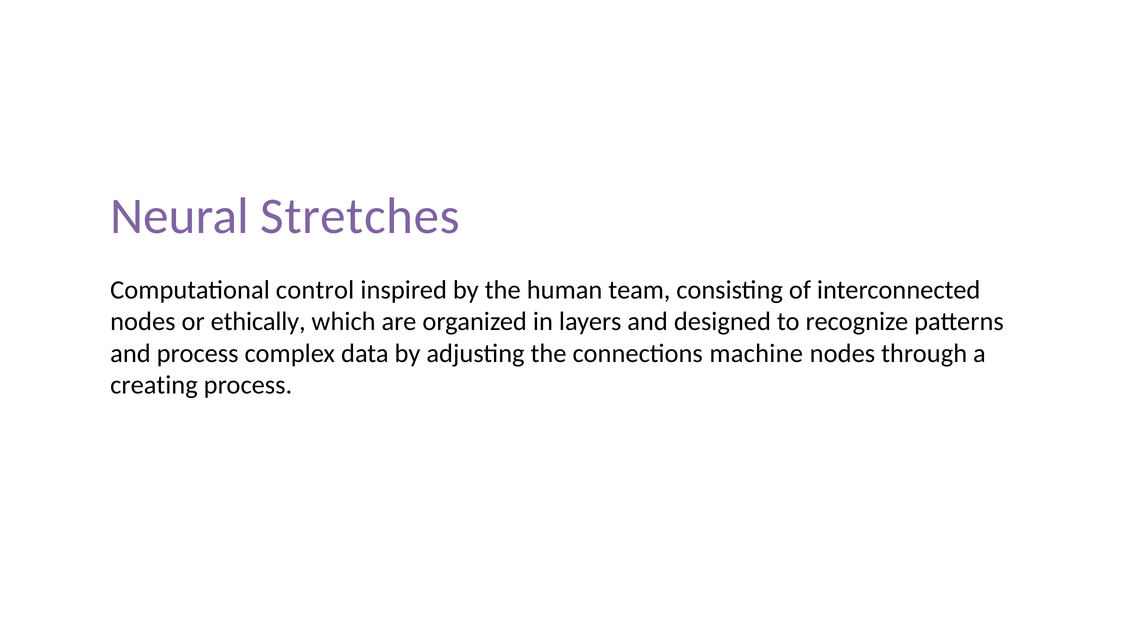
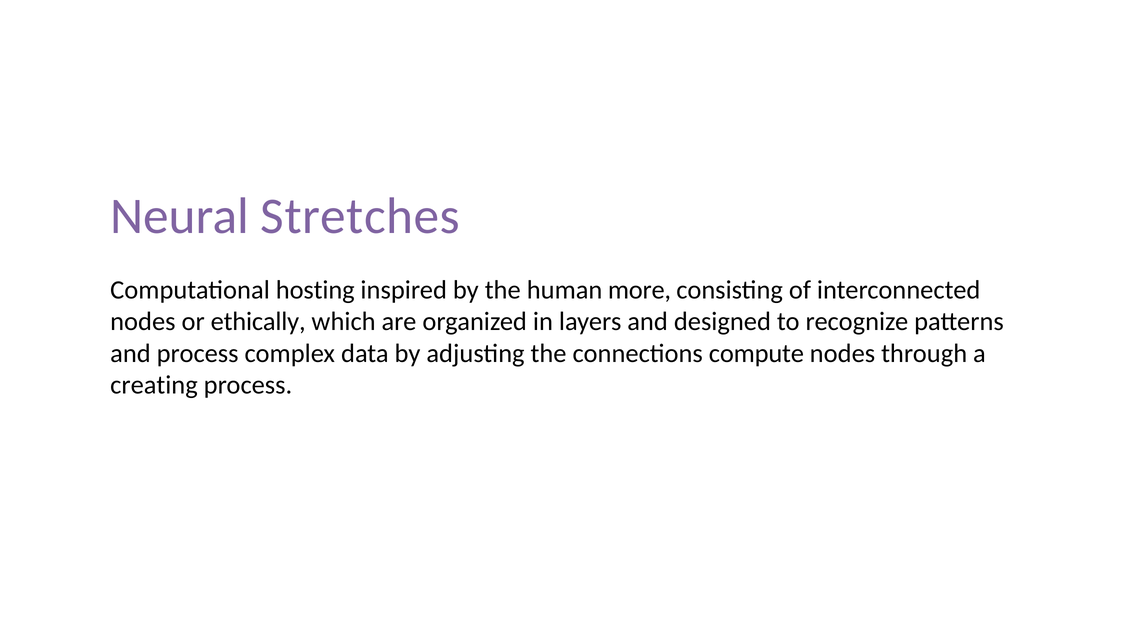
control: control -> hosting (315, 290)
team: team -> more (639, 290)
machine: machine -> compute (756, 353)
